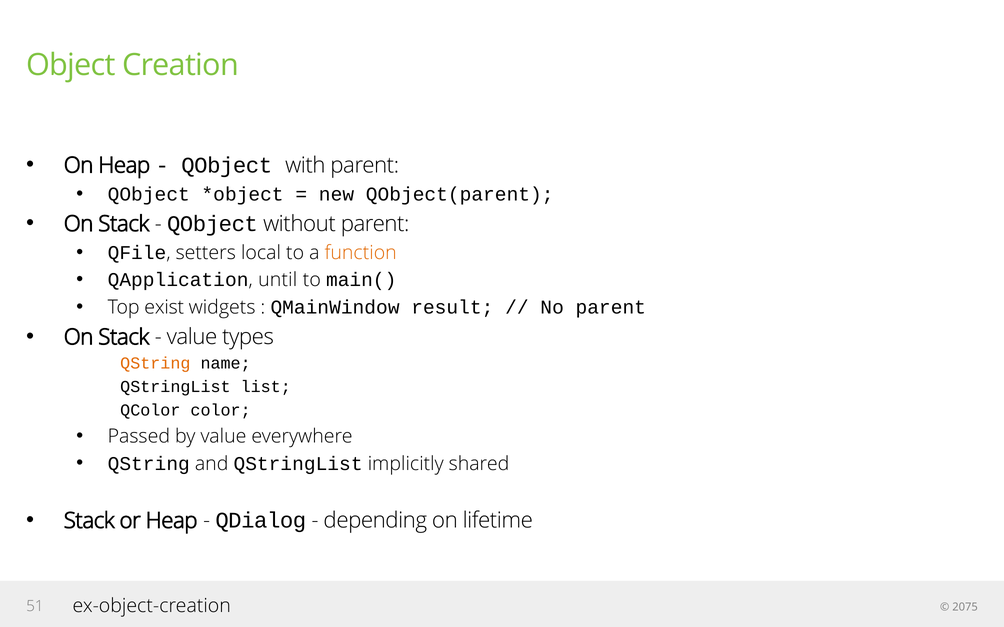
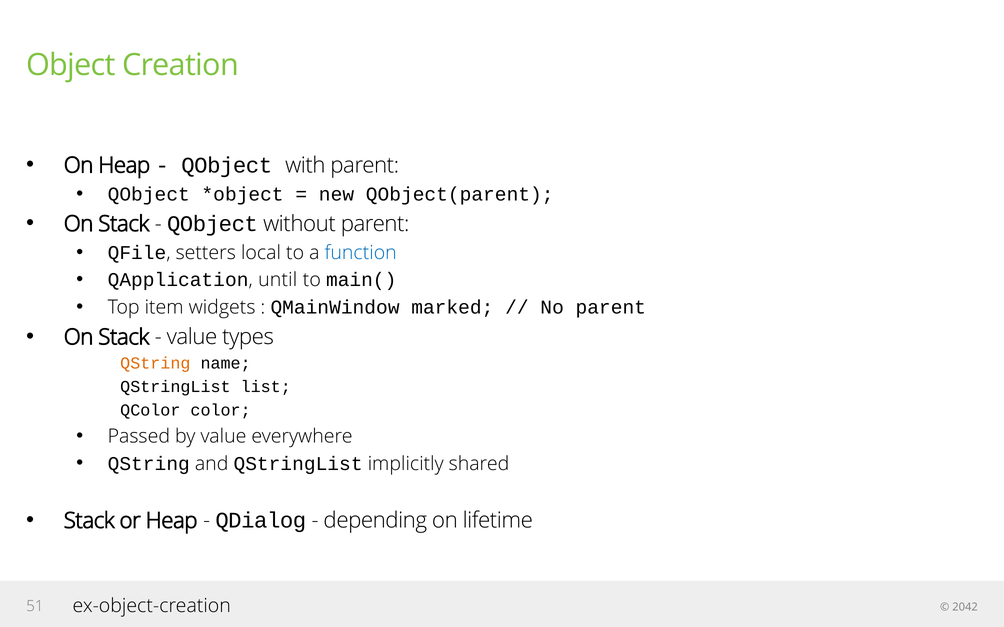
function colour: orange -> blue (361, 253)
exist: exist -> item (164, 308)
result: result -> marked (452, 308)
2075: 2075 -> 2042 (965, 607)
